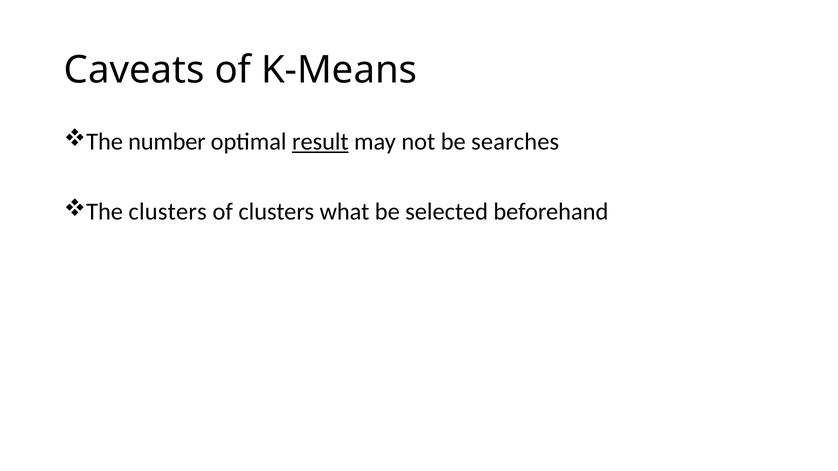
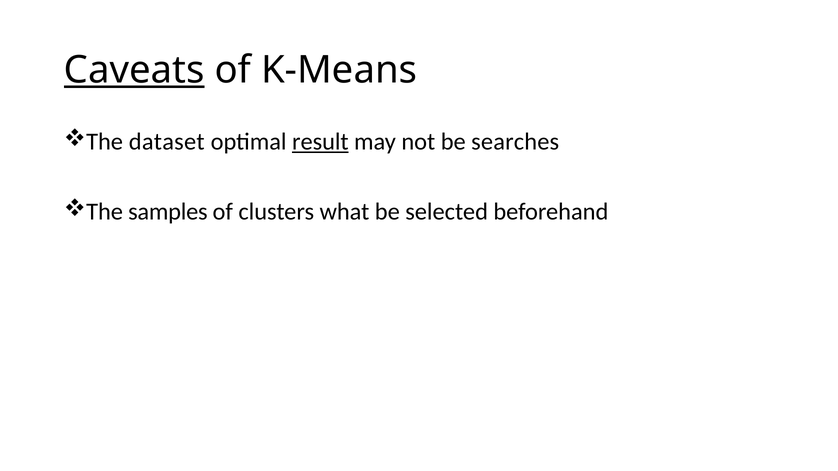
Caveats underline: none -> present (134, 70)
number: number -> dataset (167, 142)
The clusters: clusters -> samples (168, 212)
